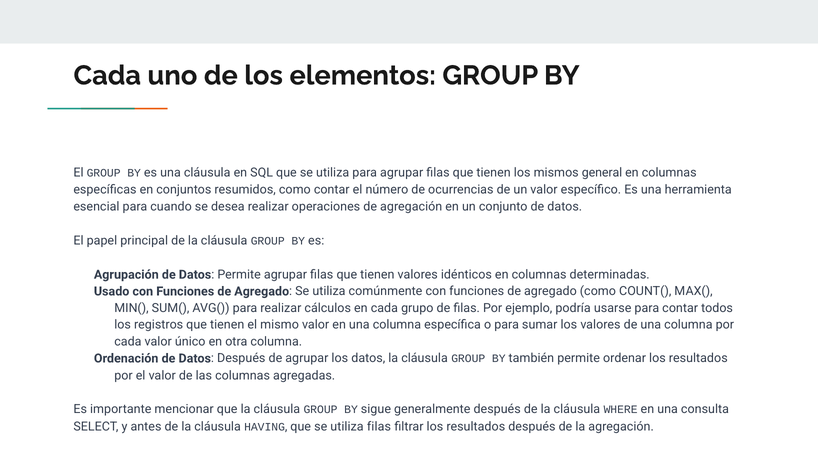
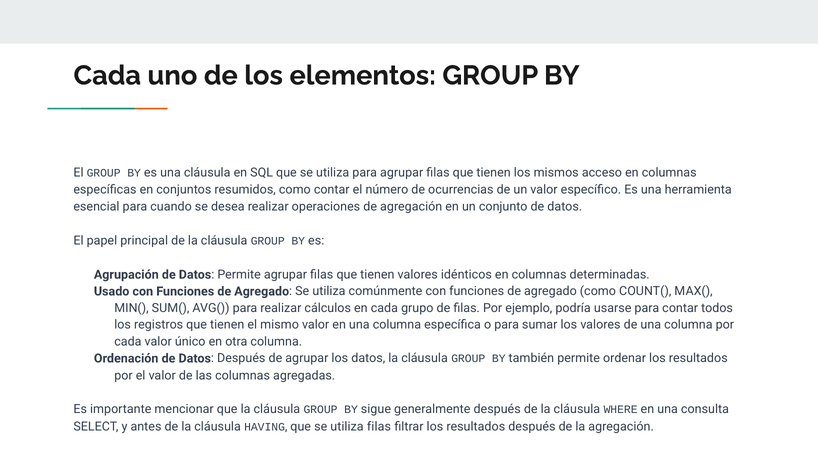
general: general -> acceso (602, 173)
